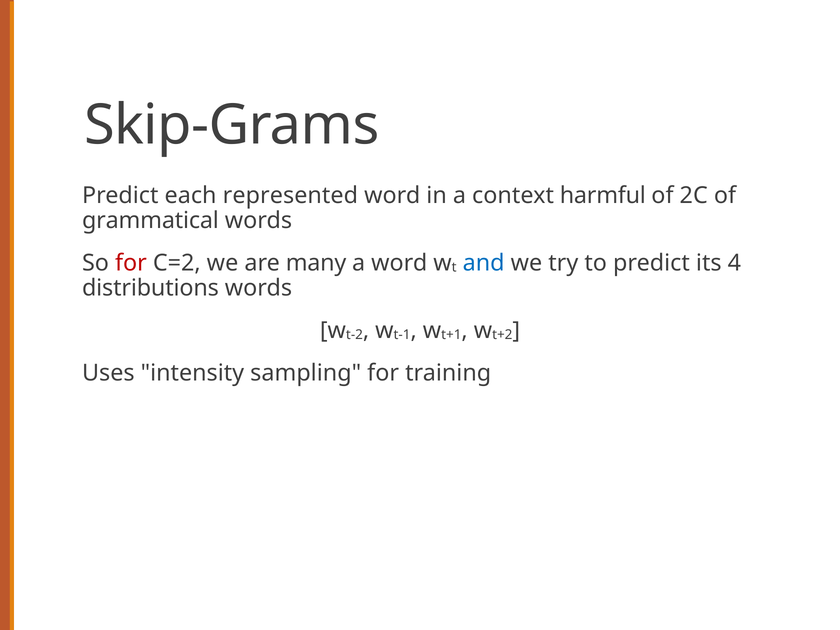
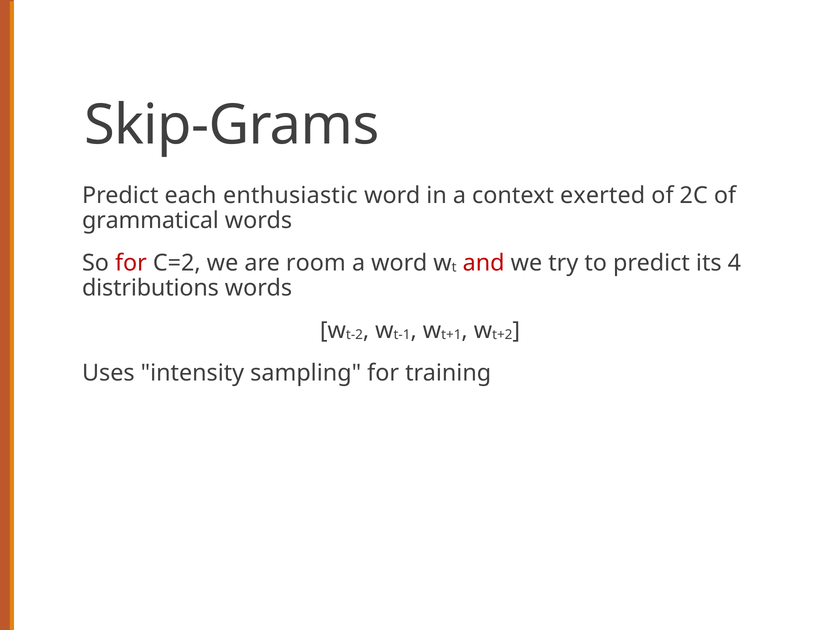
represented: represented -> enthusiastic (290, 195)
harmful: harmful -> exerted (603, 195)
many: many -> room (316, 263)
and colour: blue -> red (484, 263)
